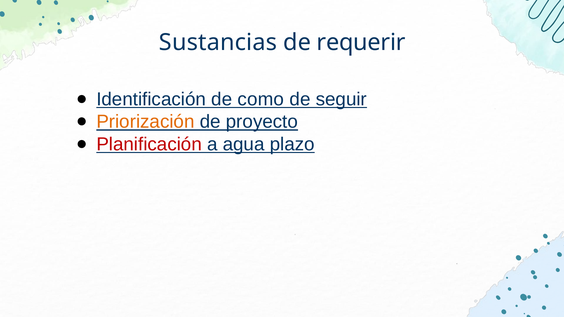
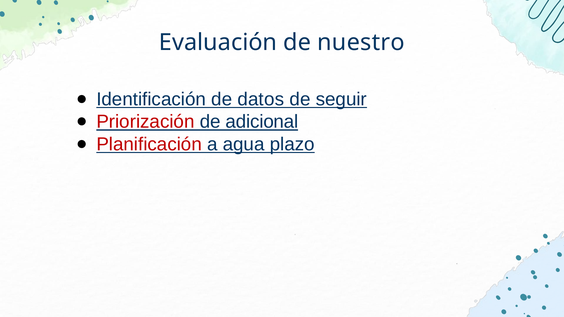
Sustancias: Sustancias -> Evaluación (218, 42)
requerir: requerir -> nuestro (361, 42)
como: como -> datos (261, 99)
Priorización colour: orange -> red (145, 122)
proyecto: proyecto -> adicional (262, 122)
